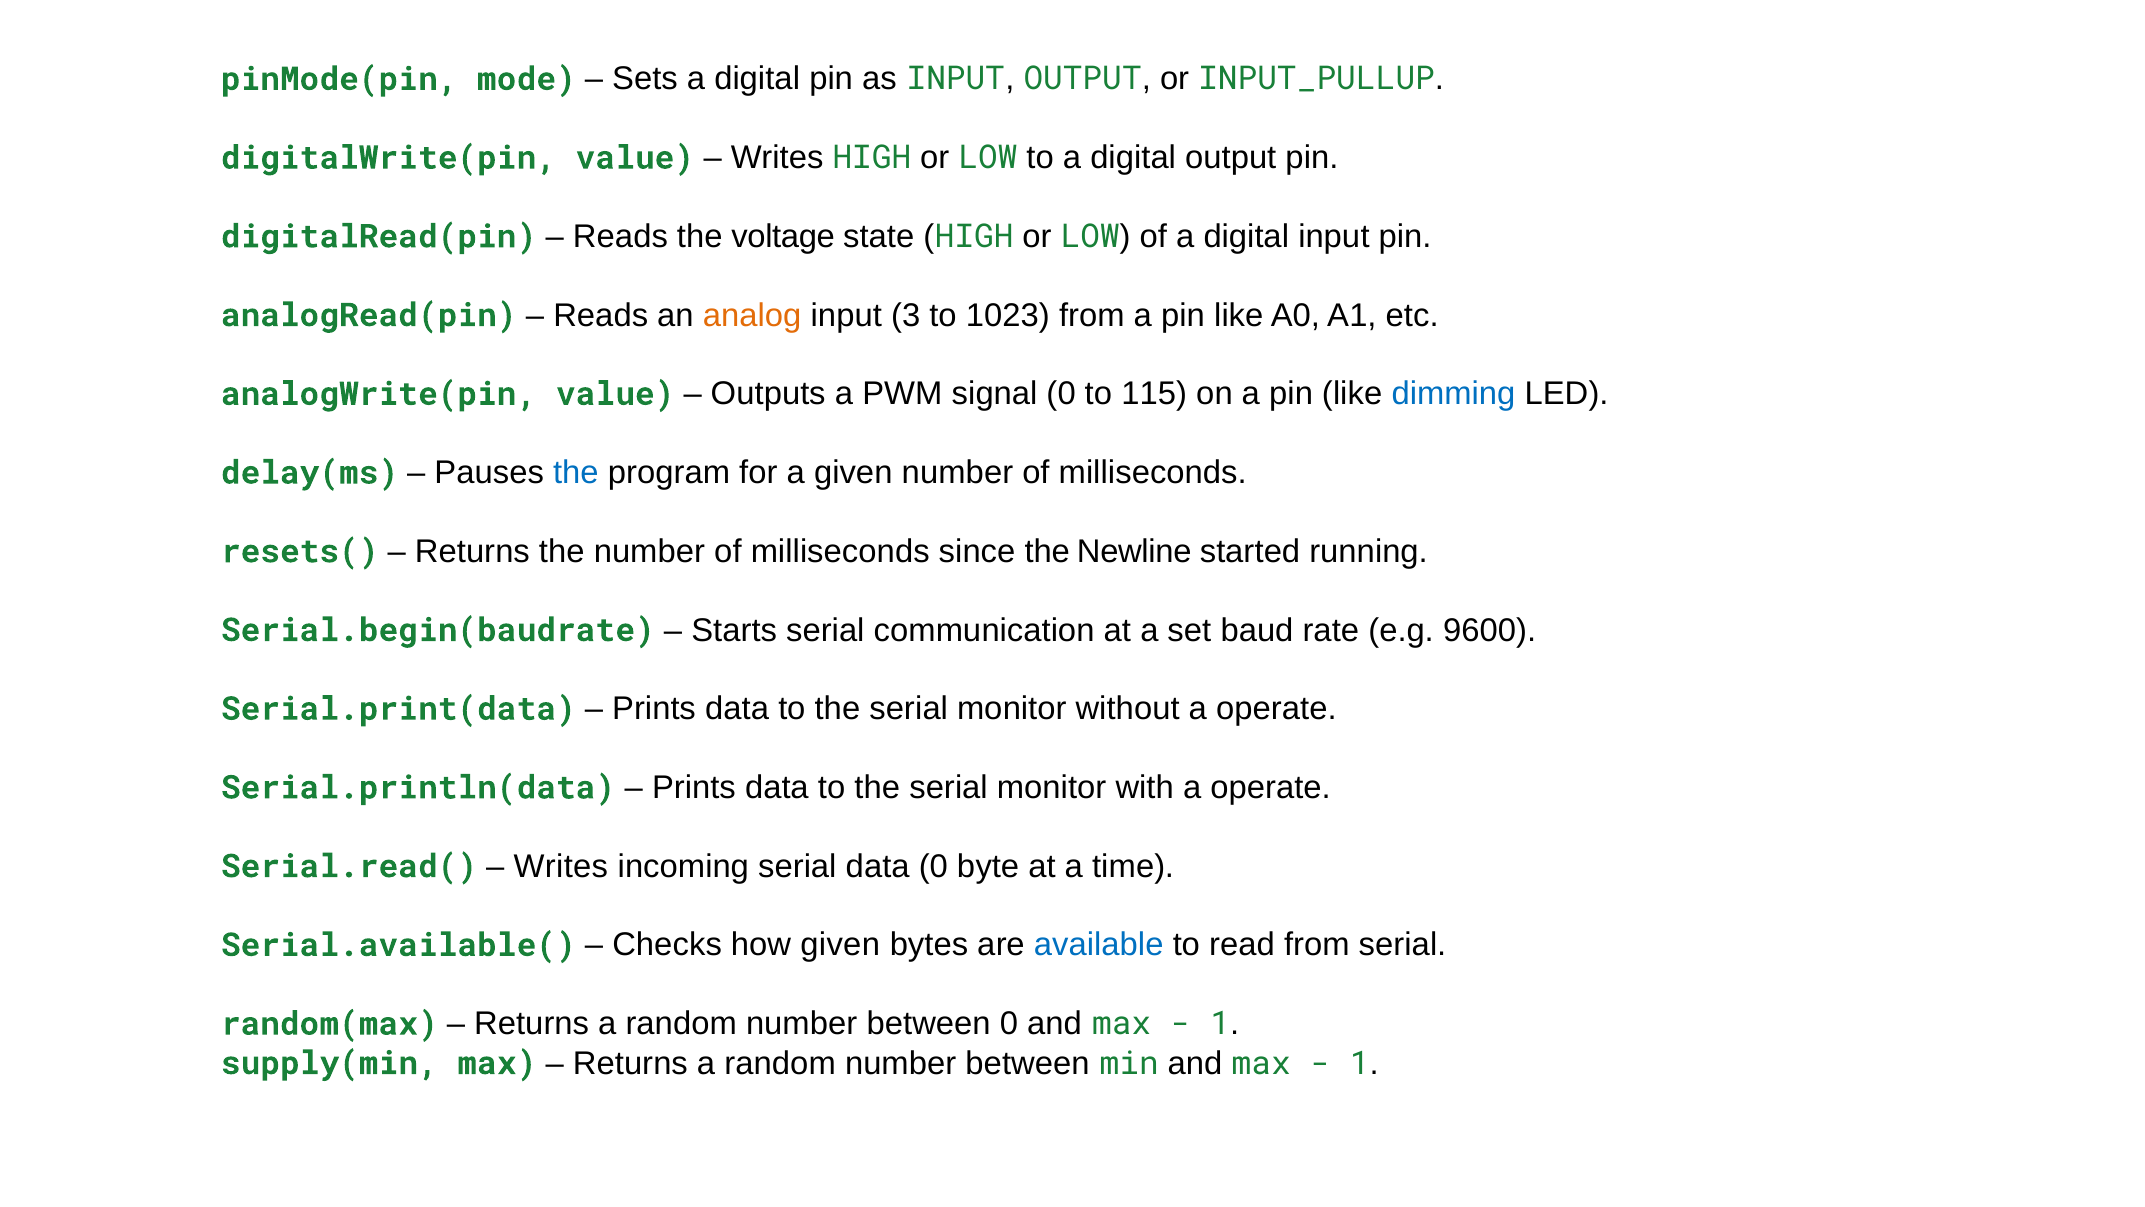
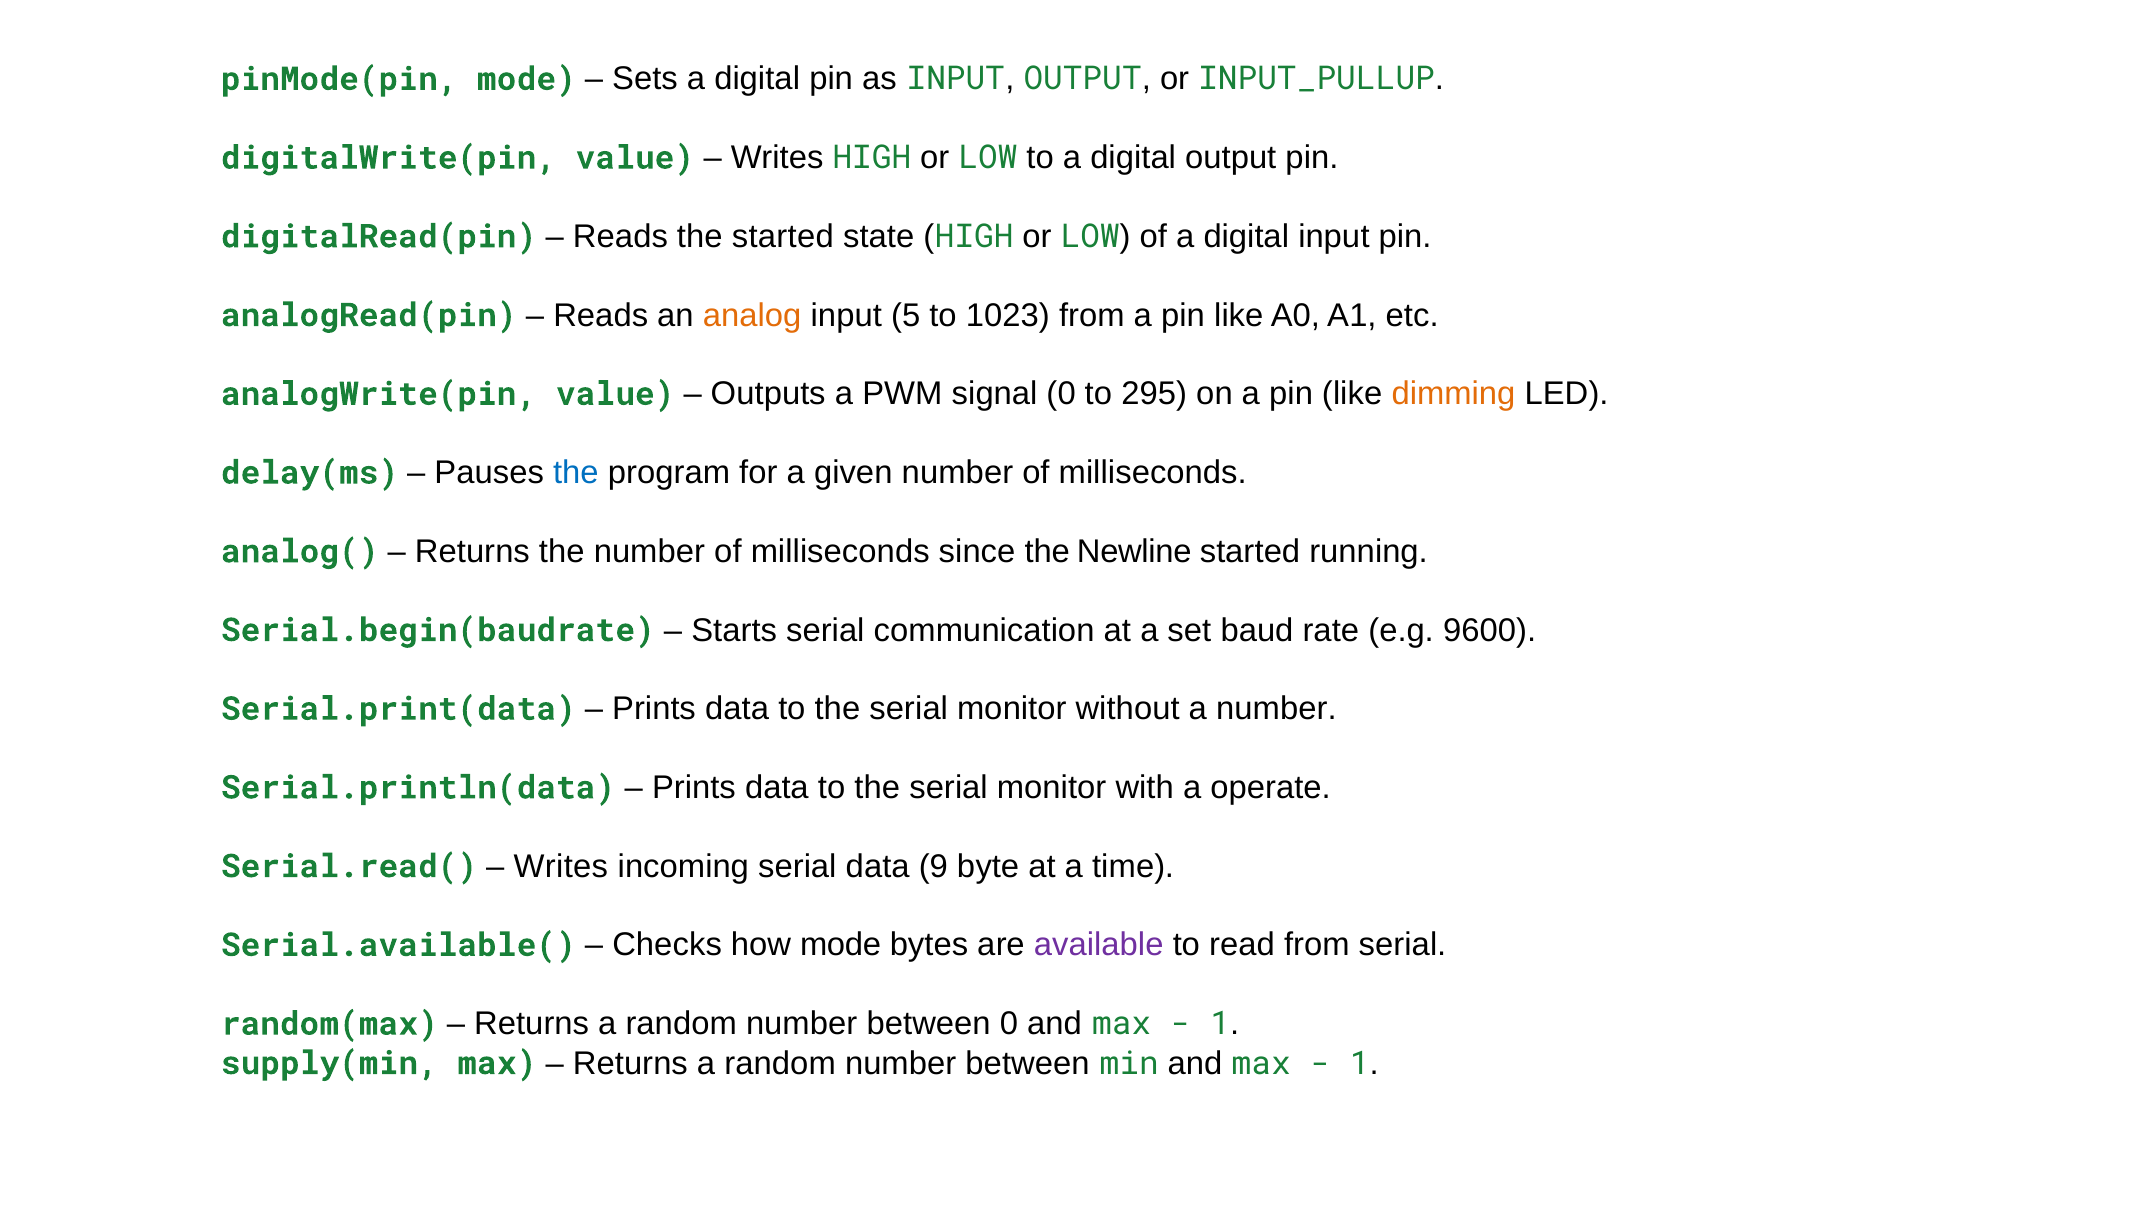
the voltage: voltage -> started (783, 236)
3: 3 -> 5 (906, 315)
115: 115 -> 295 (1154, 394)
dimming colour: blue -> orange (1453, 394)
resets(: resets( -> analog( (300, 551)
without a operate: operate -> number (1276, 709)
data 0: 0 -> 9 (933, 866)
how given: given -> mode (841, 945)
available colour: blue -> purple (1099, 945)
